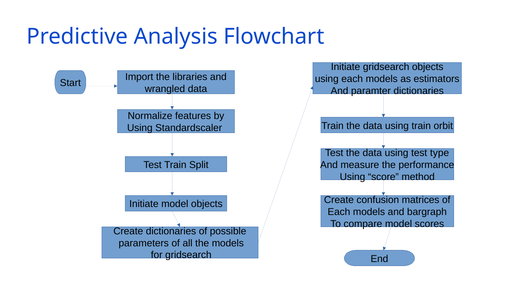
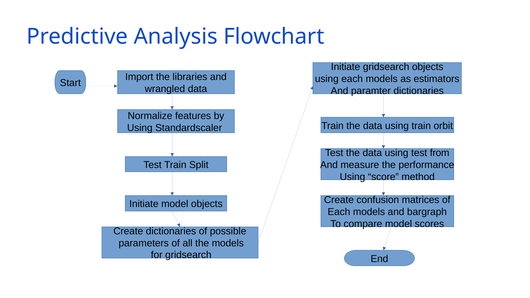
type: type -> from (440, 153)
